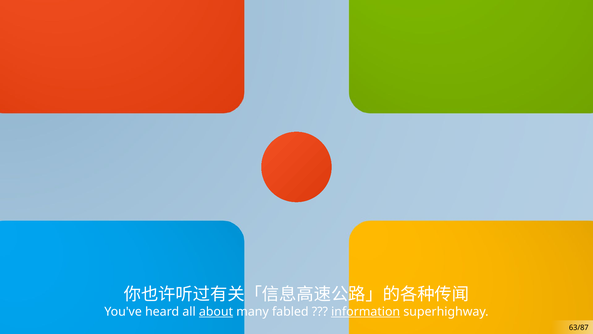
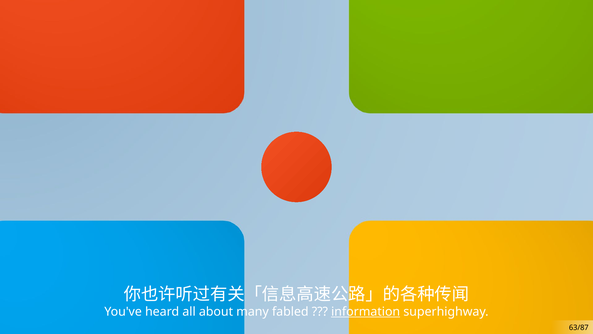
about underline: present -> none (216, 311)
